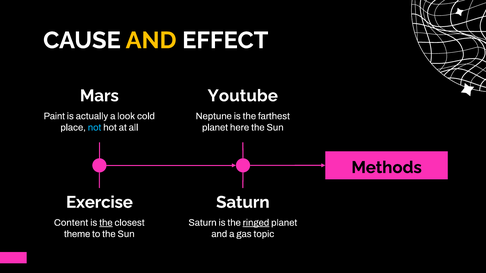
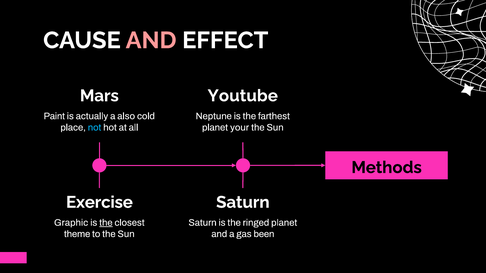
AND colour: yellow -> pink (151, 41)
look: look -> also (126, 116)
here: here -> your (240, 128)
Content: Content -> Graphic (71, 223)
ringed underline: present -> none (256, 223)
topic: topic -> been (264, 234)
